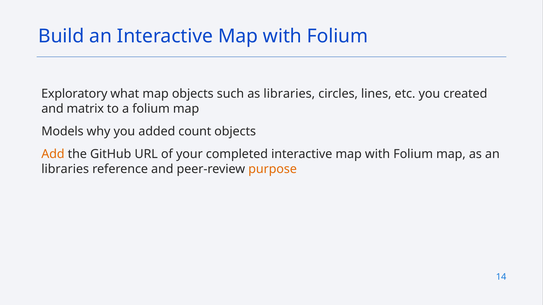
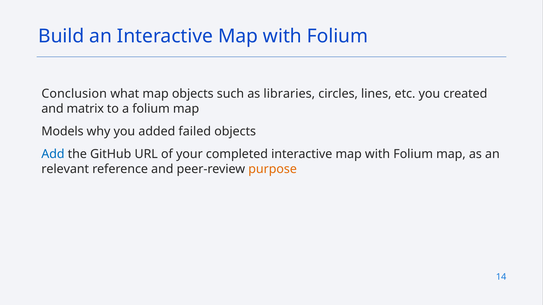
Exploratory: Exploratory -> Conclusion (74, 94)
count: count -> failed (195, 132)
Add colour: orange -> blue (53, 154)
libraries: libraries -> relevant (65, 169)
